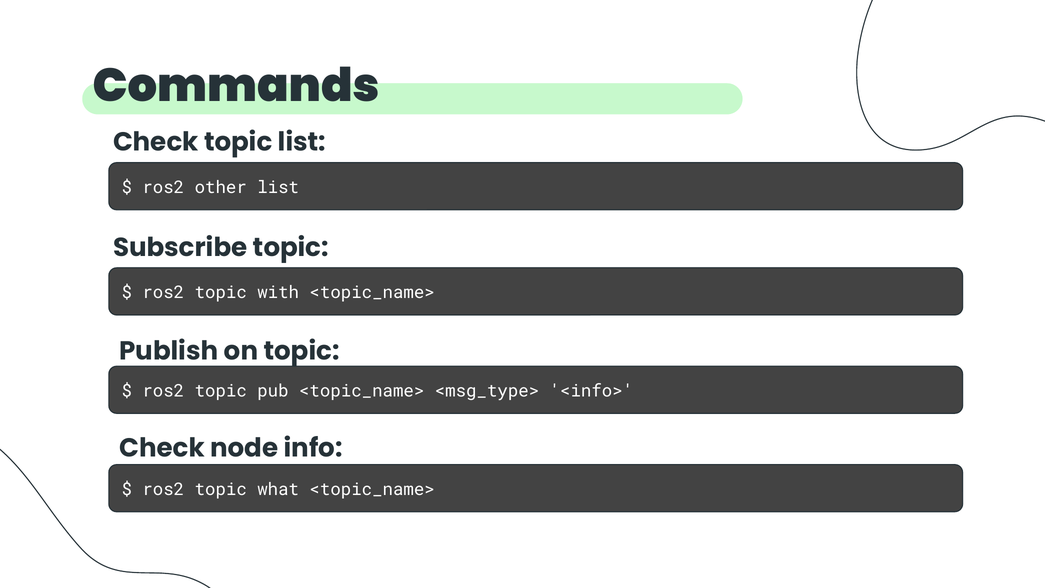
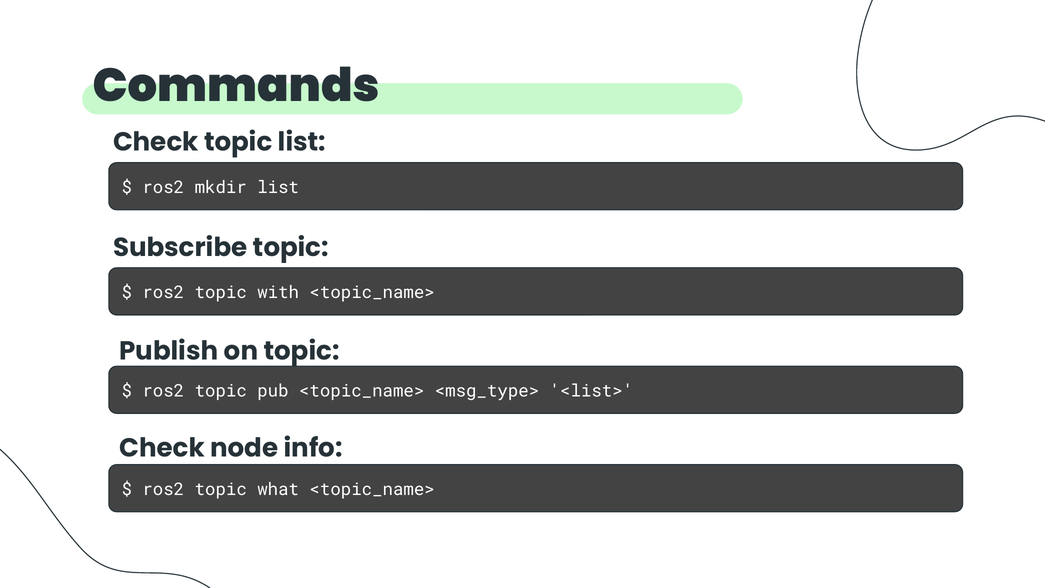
other: other -> mkdir (221, 187)
<info>: <info> -> <list> (591, 391)
